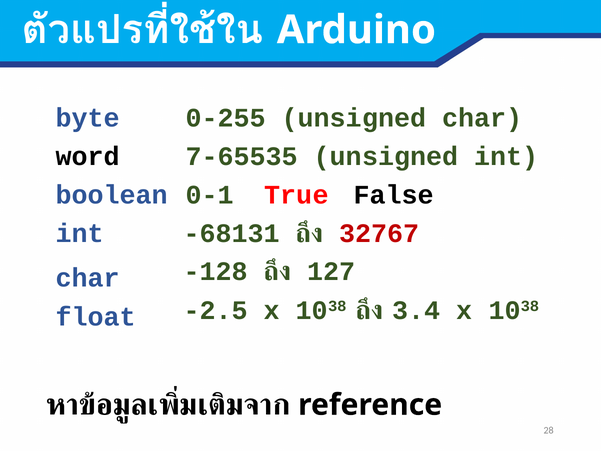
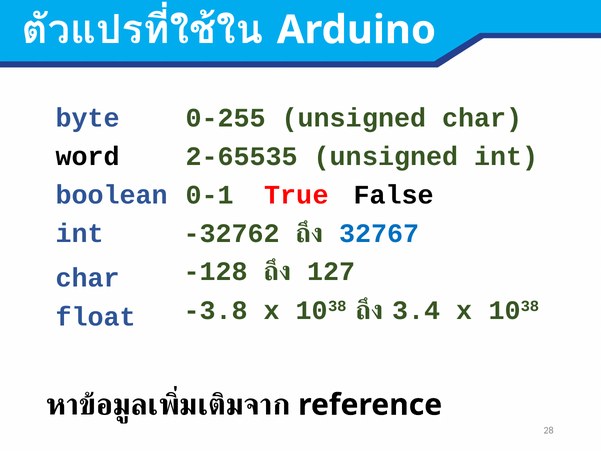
7-65535: 7-65535 -> 2-65535 (242, 156)
-68131: -68131 -> -32762 (232, 233)
32767 colour: red -> blue (379, 233)
-2.5: -2.5 -> -3.8 (216, 310)
